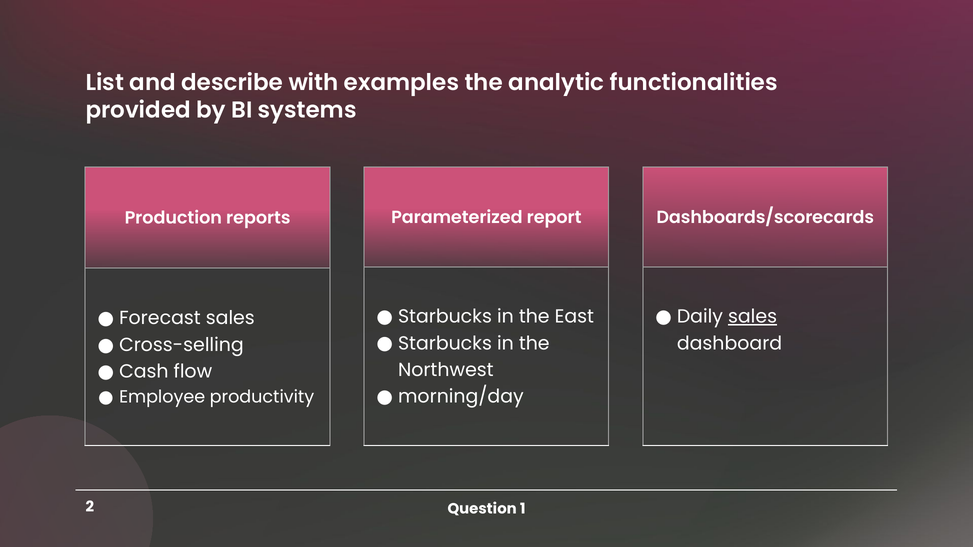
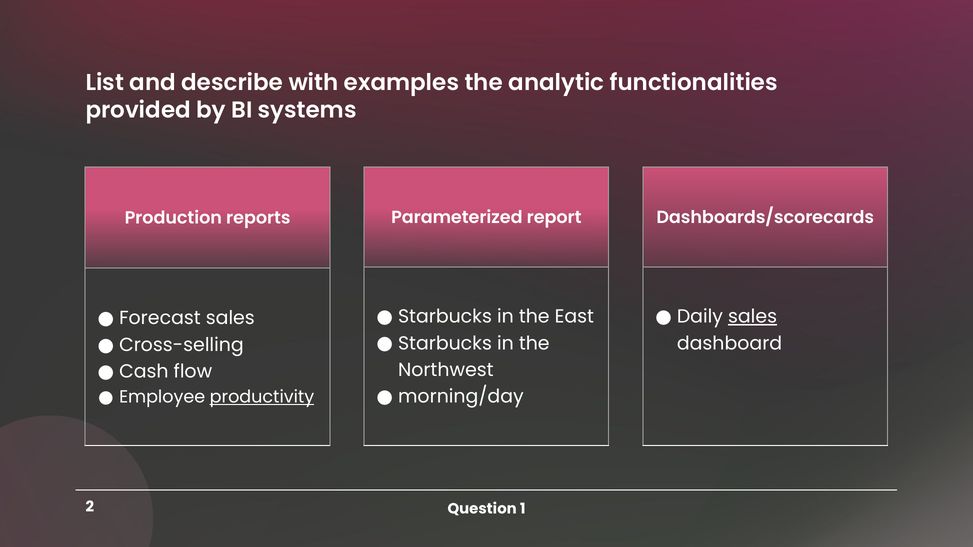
productivity underline: none -> present (262, 397)
